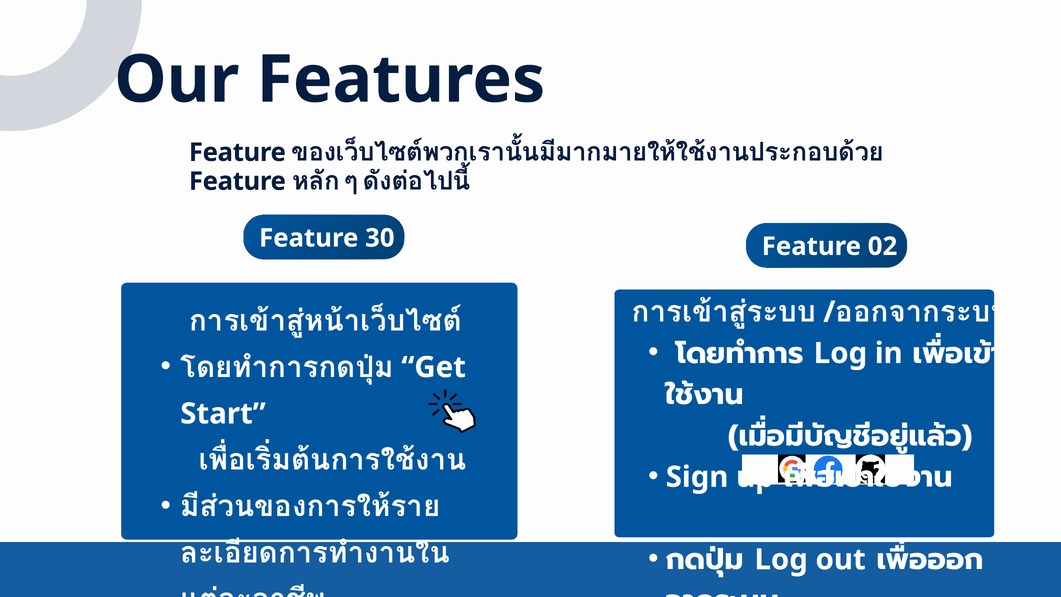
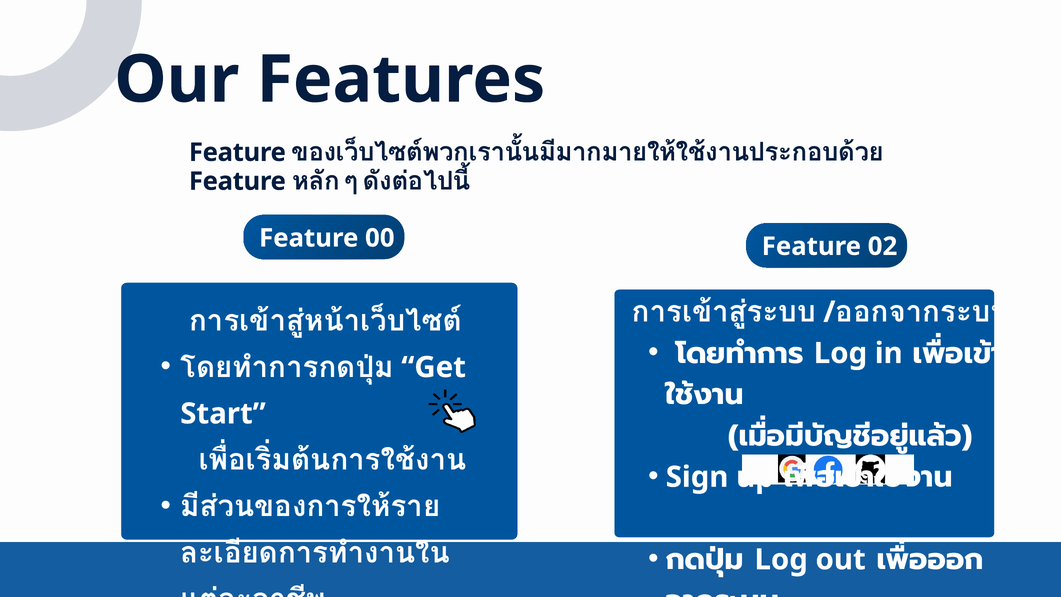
30: 30 -> 00 (380, 238)
